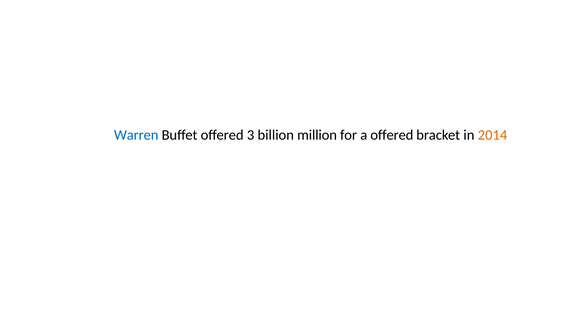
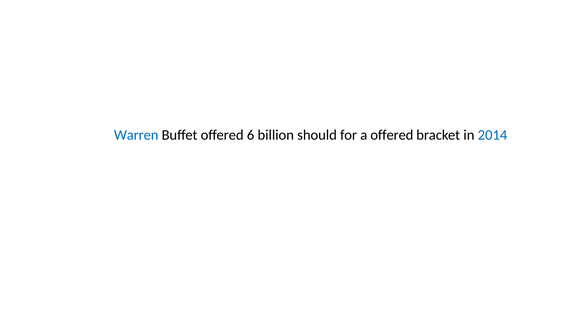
3: 3 -> 6 (251, 135)
million: million -> should (317, 135)
2014 colour: orange -> blue (493, 135)
